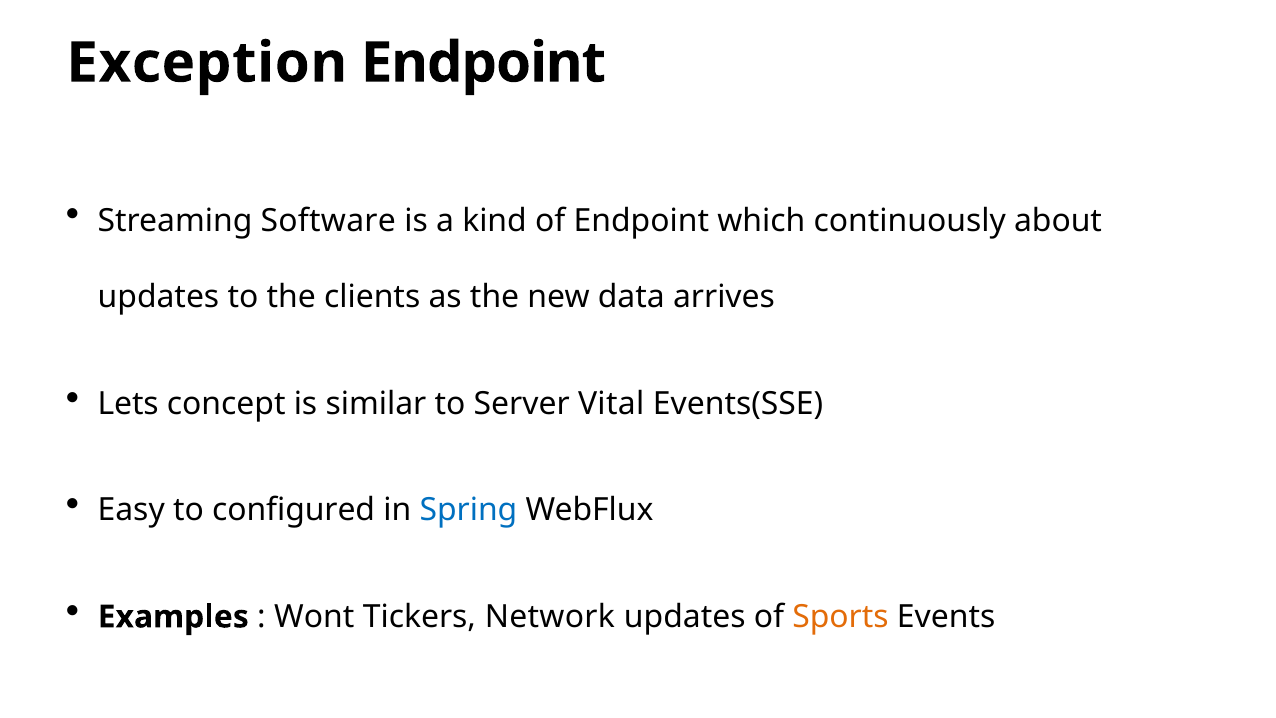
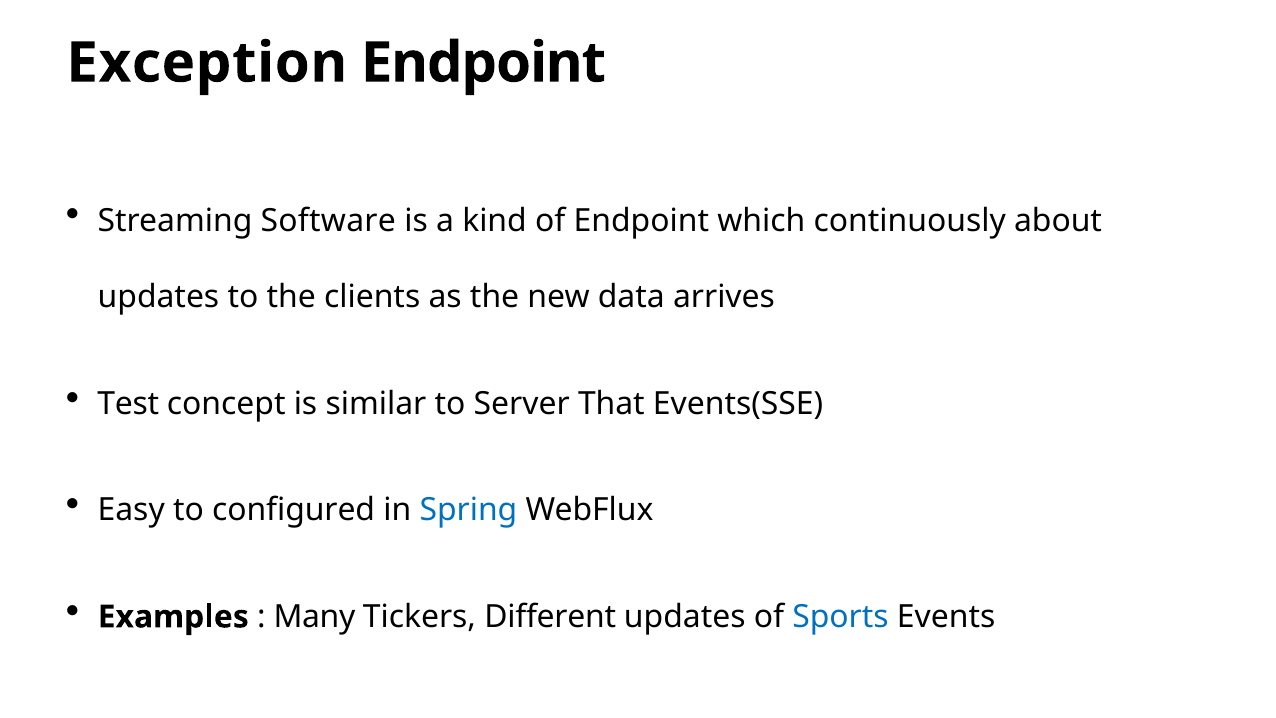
Lets: Lets -> Test (128, 404)
Vital: Vital -> That (611, 404)
Wont: Wont -> Many (314, 617)
Network: Network -> Different (550, 617)
Sports colour: orange -> blue (840, 617)
